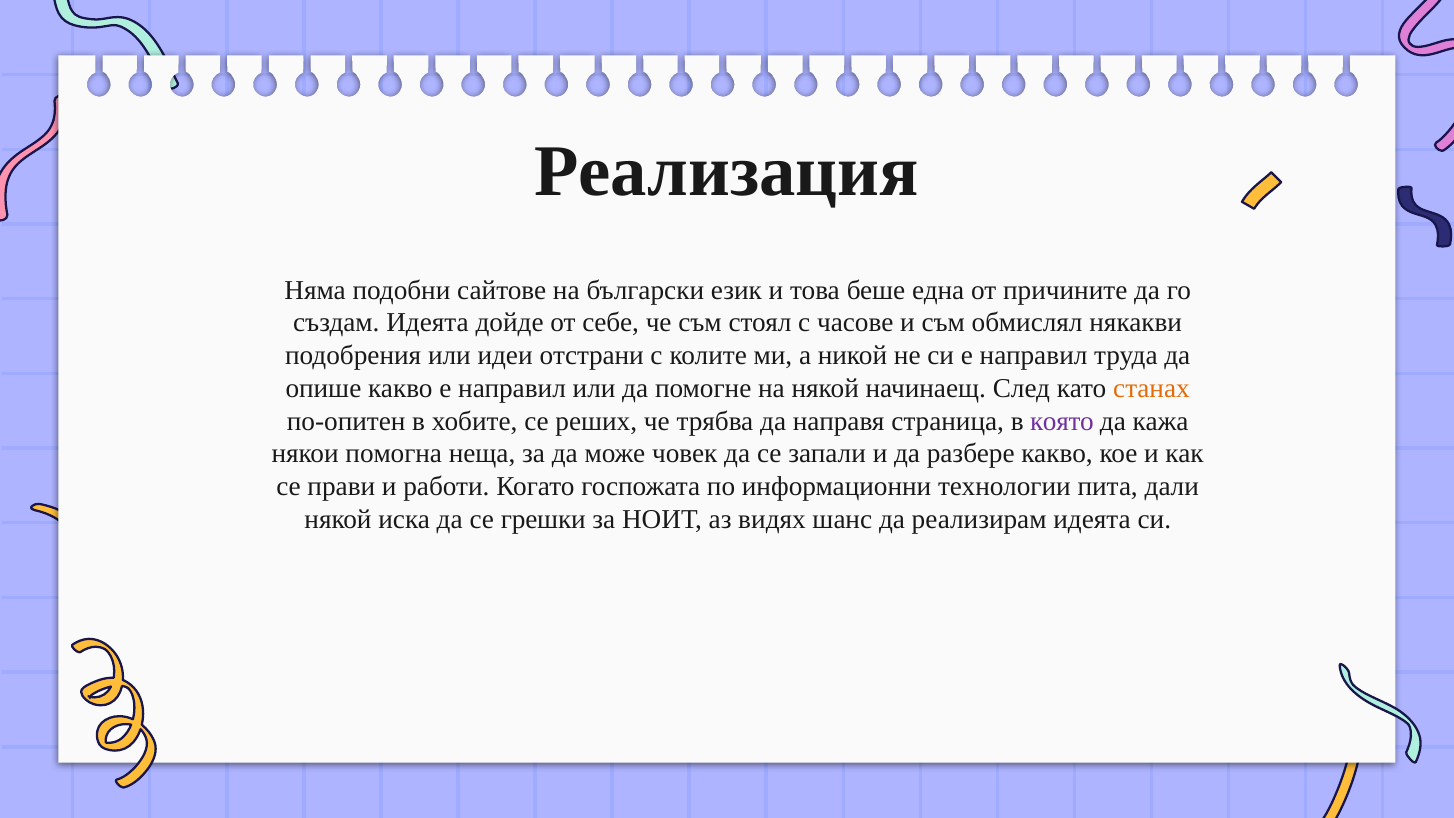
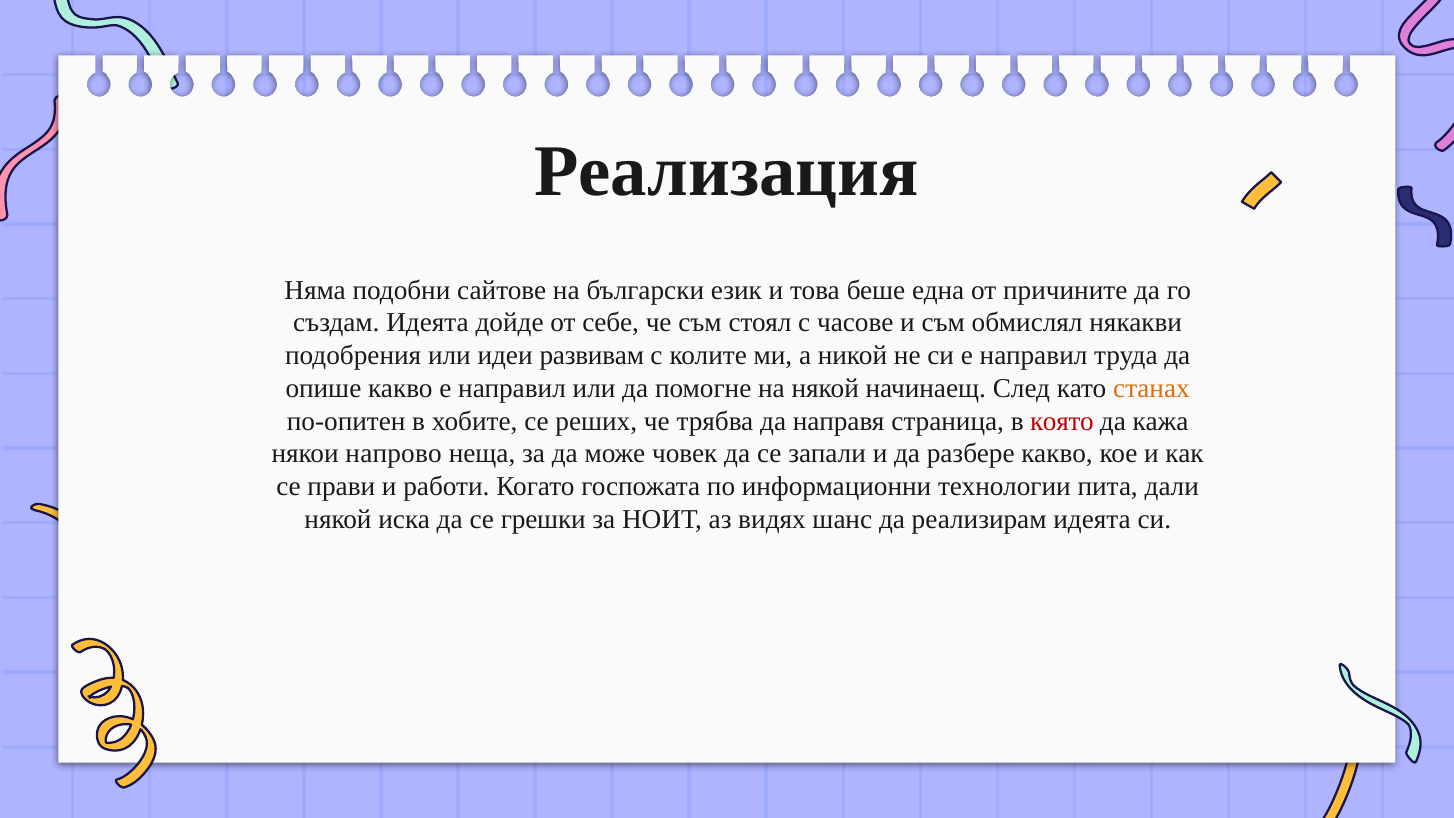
отстрани: отстрани -> развивам (592, 356)
която colour: purple -> red (1062, 421)
помогна: помогна -> напрово (394, 454)
